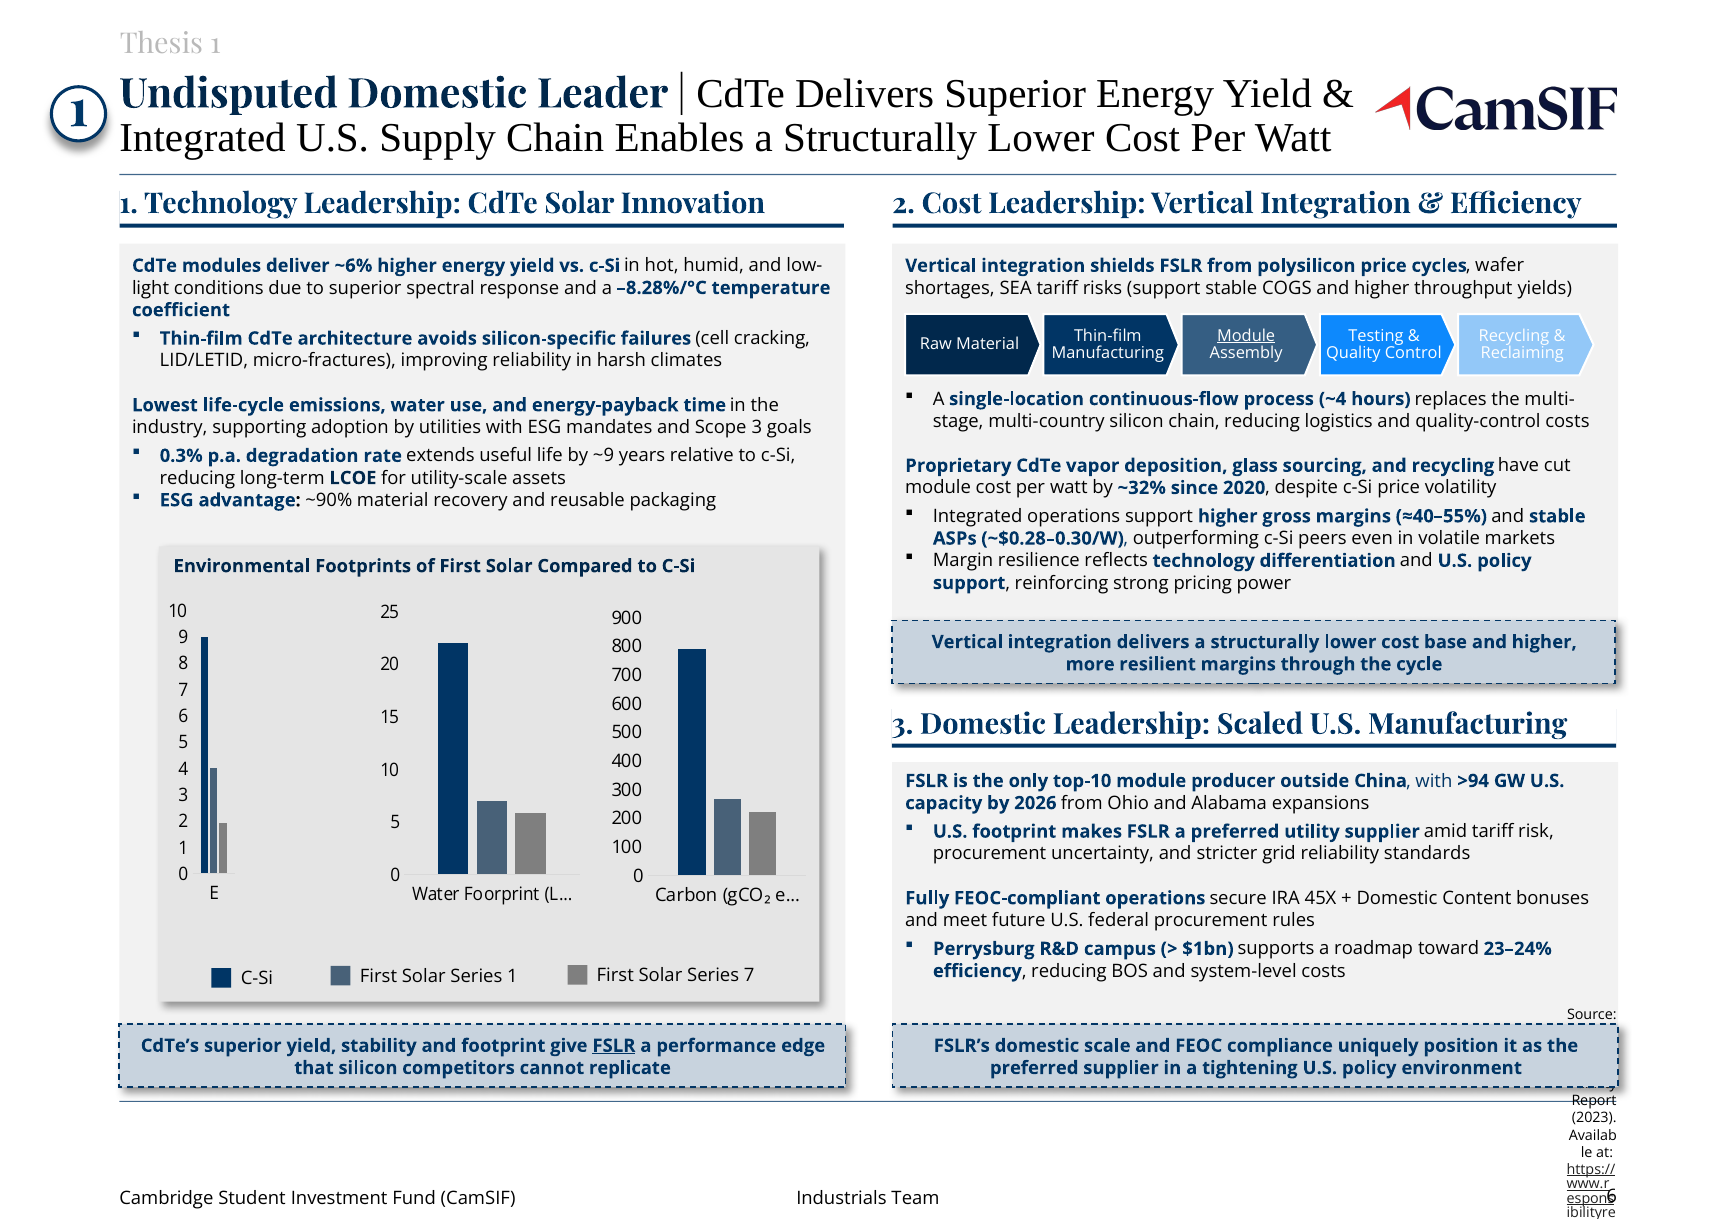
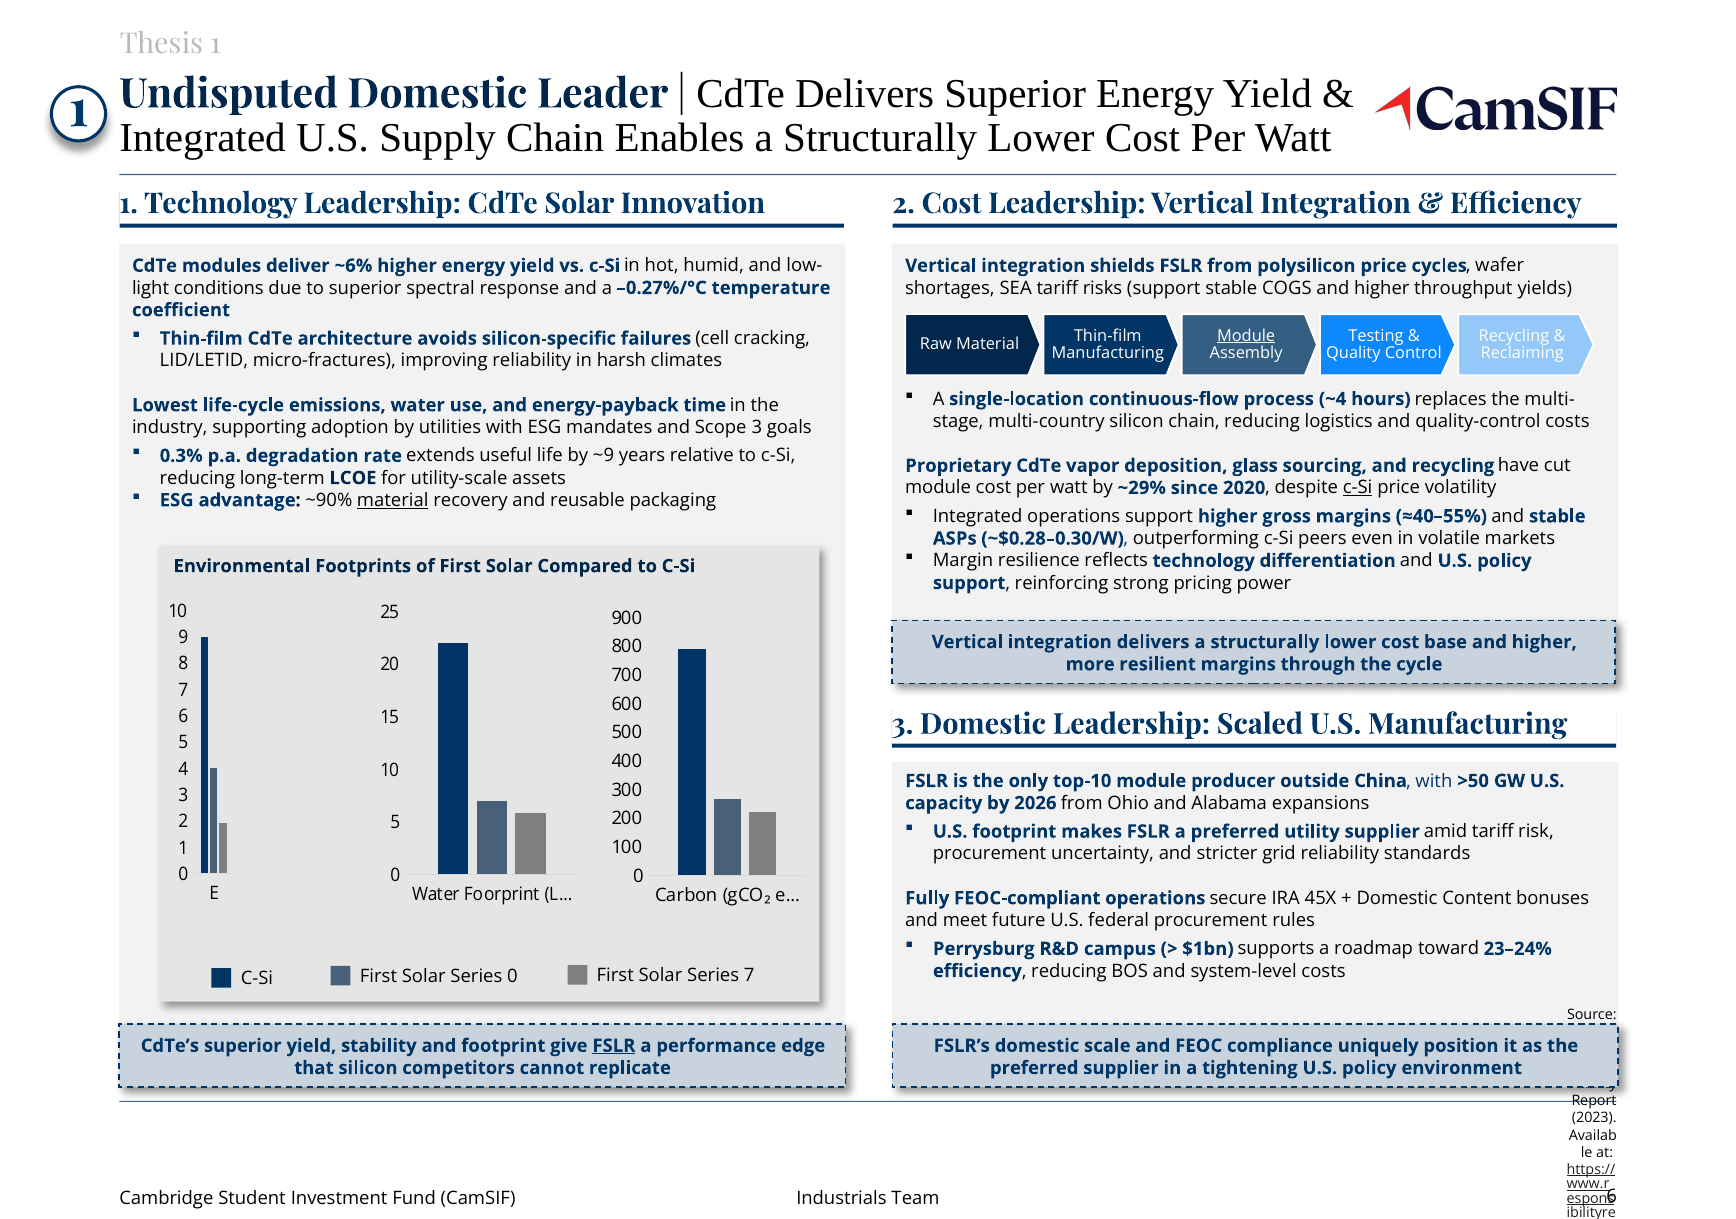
–8.28%/°C: –8.28%/°C -> –0.27%/°C (662, 288)
~32%: ~32% -> ~29% (1142, 488)
c-Si underline: none -> present (1358, 488)
material underline: none -> present (393, 500)
>94: >94 -> >50 (1473, 781)
Series 1: 1 -> 0 (512, 976)
